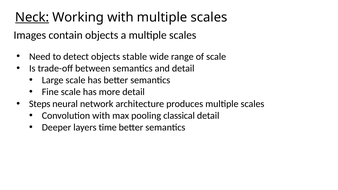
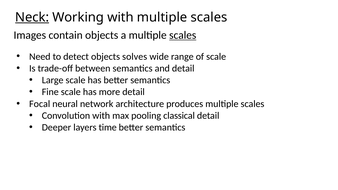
scales underline: none -> present (183, 35)
stable: stable -> solves (135, 57)
Steps: Steps -> Focal (40, 104)
